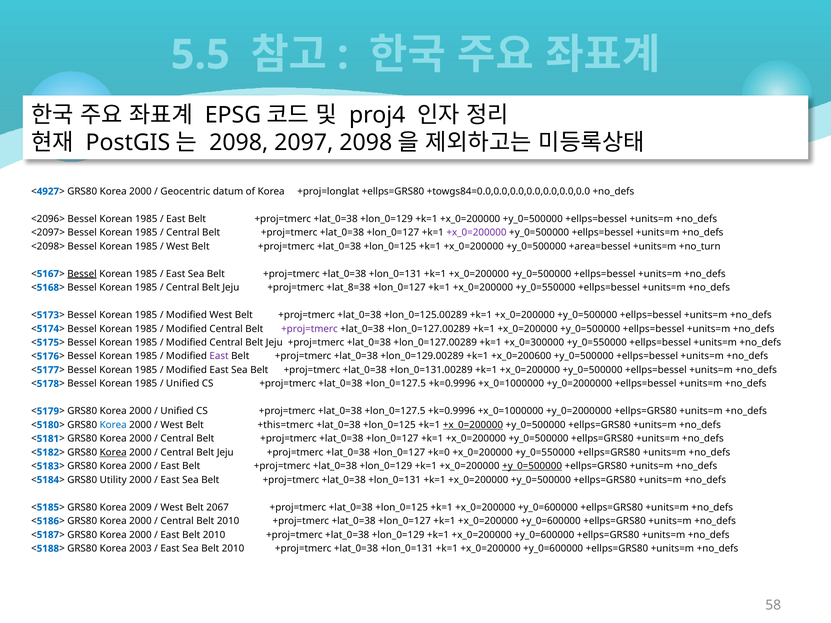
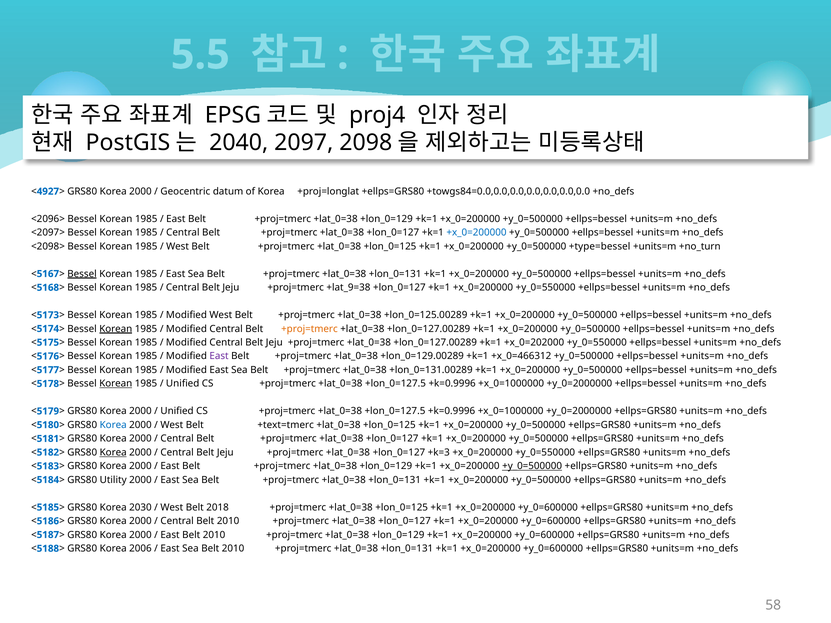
2098: 2098 -> 2040 (239, 143)
+x_0=200000 colour: purple -> blue (476, 233)
+area=bessel: +area=bessel -> +type=bessel (600, 246)
+lat_8=38: +lat_8=38 -> +lat_9=38 (348, 288)
Korean underline: none -> present (116, 329)
+proj=tmerc colour: purple -> orange (309, 329)
+x_0=300000: +x_0=300000 -> +x_0=202000 (534, 343)
+x_0=200600: +x_0=200600 -> +x_0=466312 (521, 356)
Korean underline: none -> present (116, 384)
+this=tmerc: +this=tmerc -> +text=tmerc (286, 425)
+x_0=200000 underline: present -> none (473, 425)
+k=0: +k=0 -> +k=3 (439, 453)
2009: 2009 -> 2030 (140, 508)
2067: 2067 -> 2018 (218, 508)
2003: 2003 -> 2006 (140, 549)
